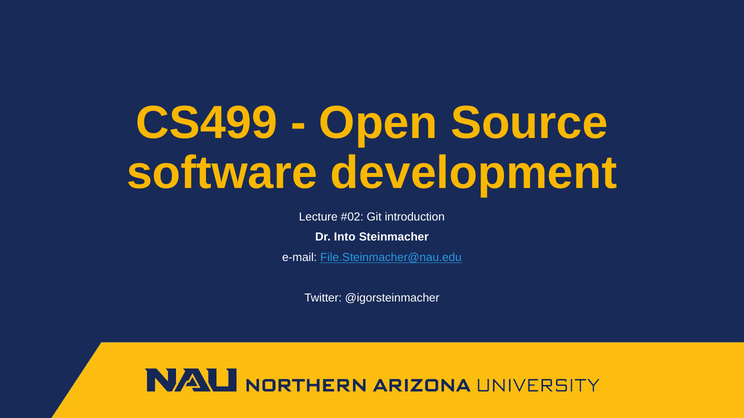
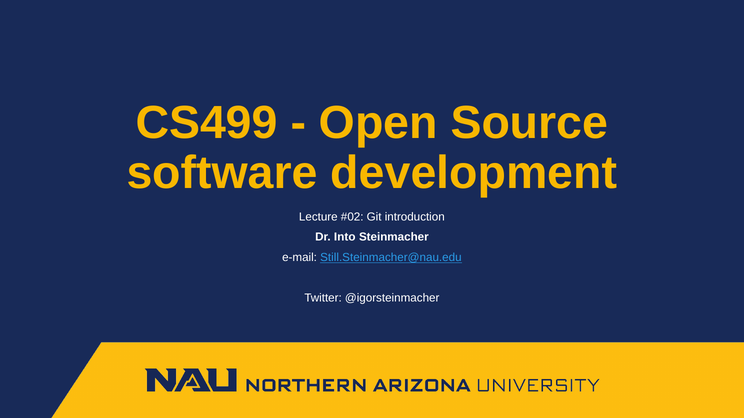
File.Steinmacher@nau.edu: File.Steinmacher@nau.edu -> Still.Steinmacher@nau.edu (391, 258)
